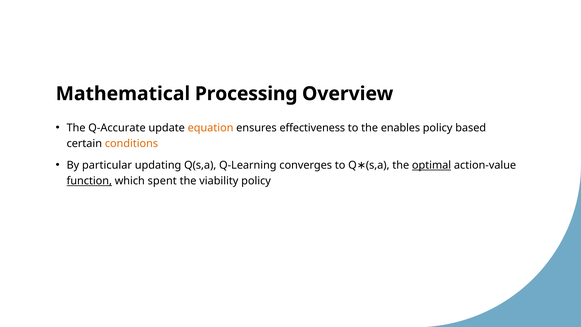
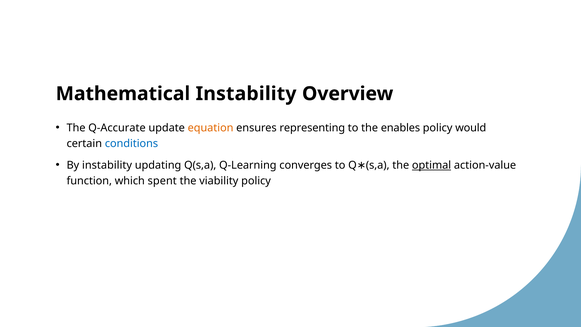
Mathematical Processing: Processing -> Instability (246, 94)
effectiveness: effectiveness -> representing (312, 128)
based: based -> would (471, 128)
conditions colour: orange -> blue (131, 143)
By particular: particular -> instability (107, 165)
function underline: present -> none (89, 181)
